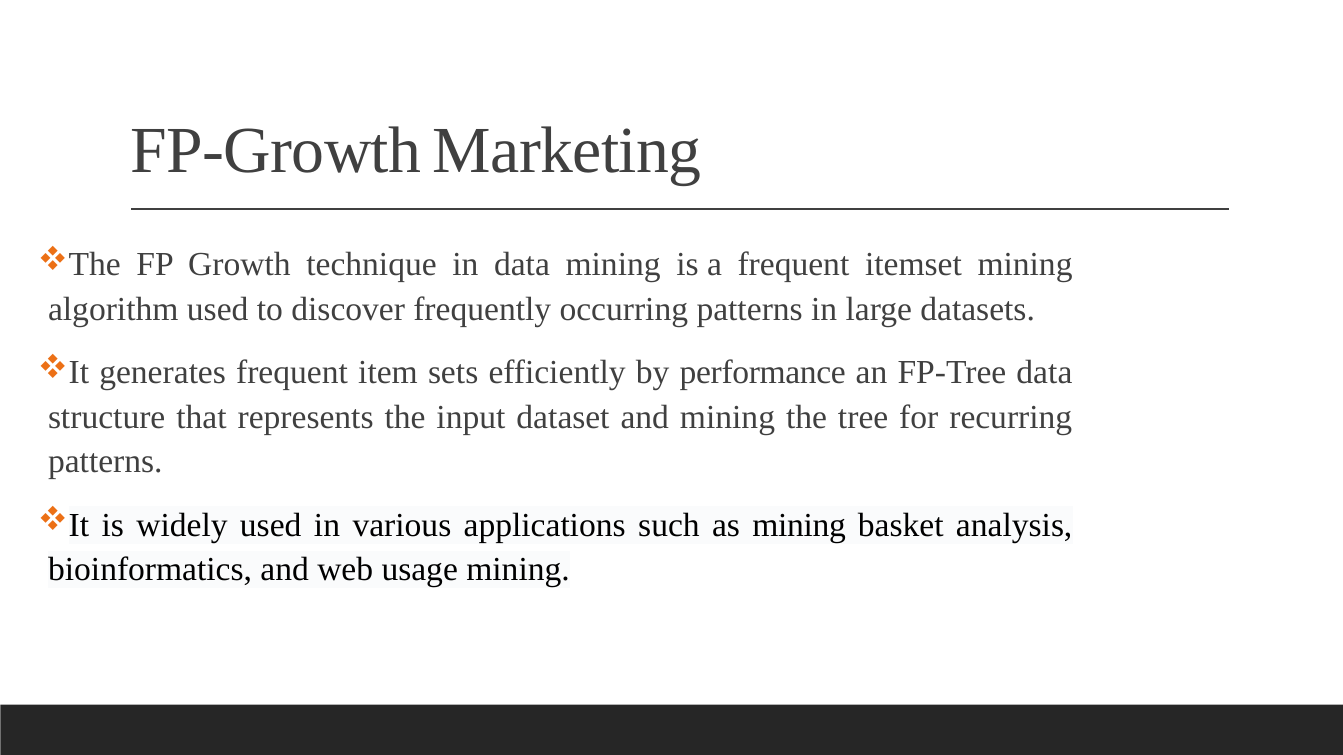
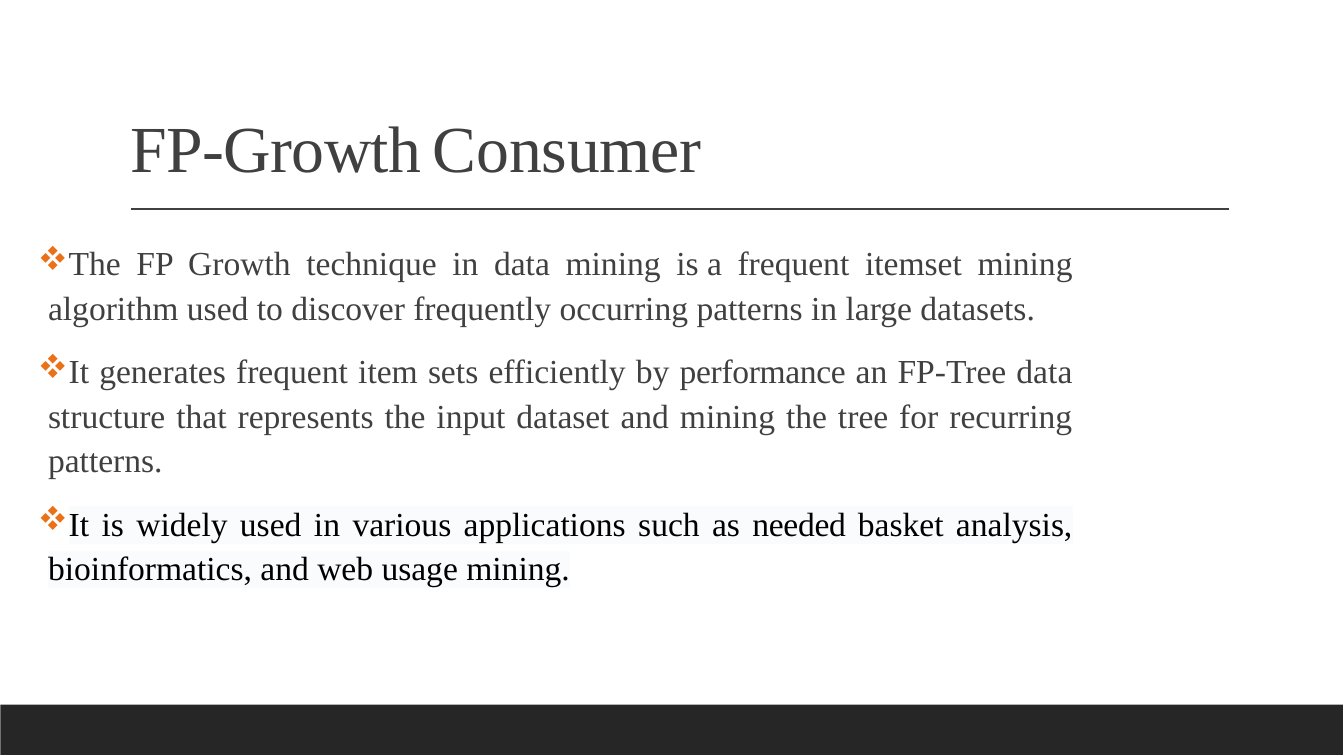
Marketing: Marketing -> Consumer (567, 150)
as mining: mining -> needed (799, 525)
